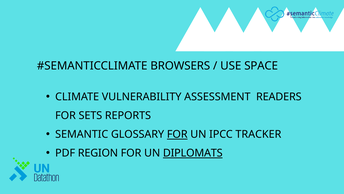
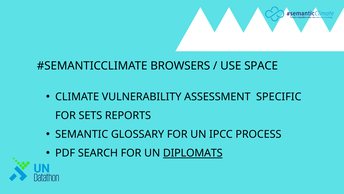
READERS: READERS -> SPECIFIC (279, 97)
FOR underline: present -> none (177, 134)
TRACKER: TRACKER -> PROCESS (258, 134)
REGION: REGION -> SEARCH (98, 153)
